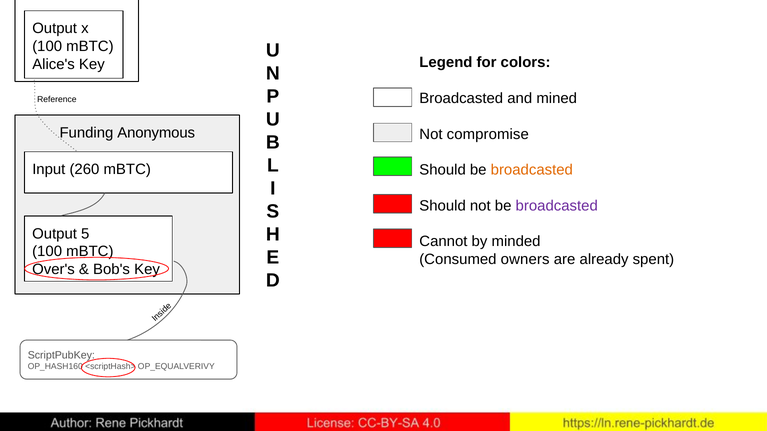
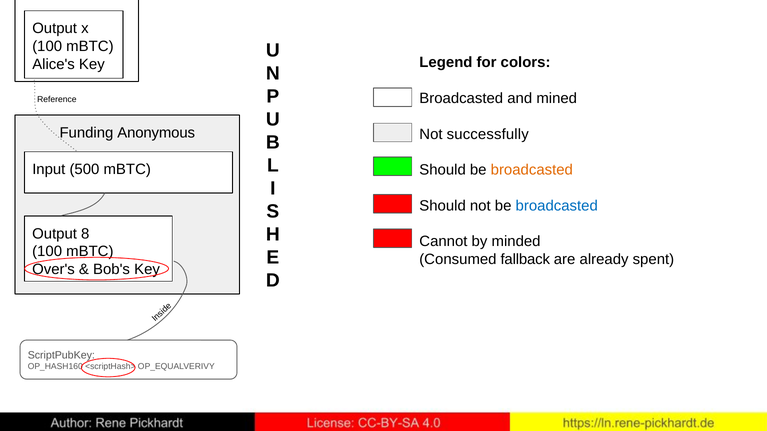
compromise: compromise -> successfully (488, 134)
260: 260 -> 500 (84, 170)
broadcasted colour: purple -> blue (557, 206)
5: 5 -> 8 (85, 234)
owners: owners -> fallback (525, 260)
